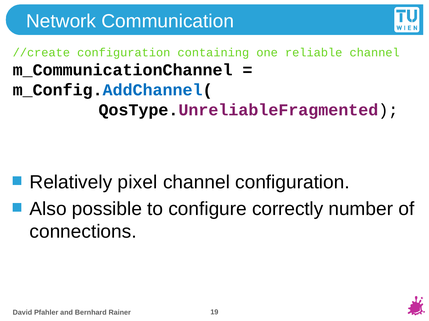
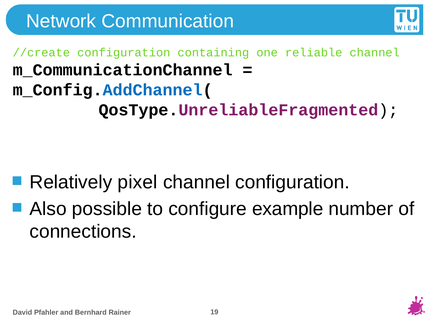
correctly: correctly -> example (288, 209)
